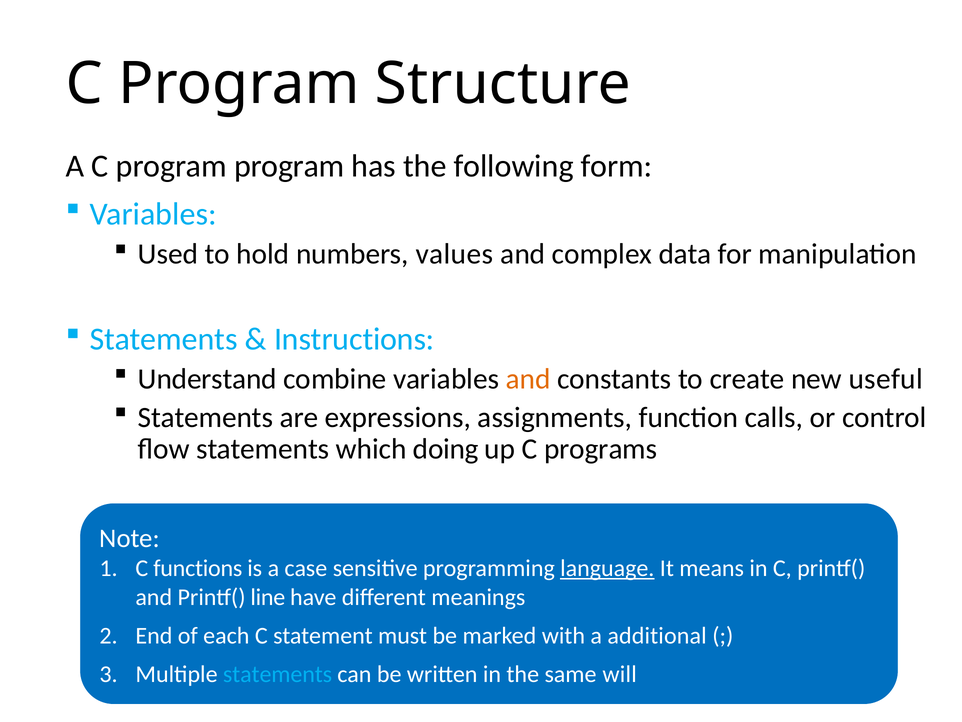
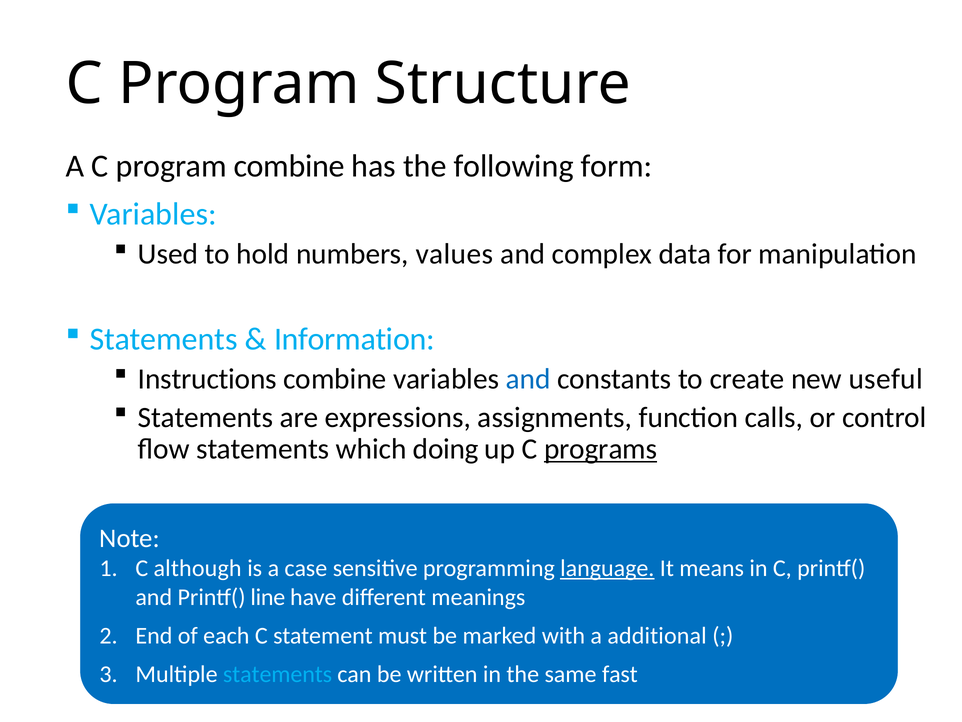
program program: program -> combine (289, 166)
Instructions: Instructions -> Information (354, 339)
Understand: Understand -> Instructions (207, 379)
and colour: orange -> blue (528, 379)
programs underline: none -> present (601, 449)
functions: functions -> although (198, 568)
will: will -> fast (620, 674)
